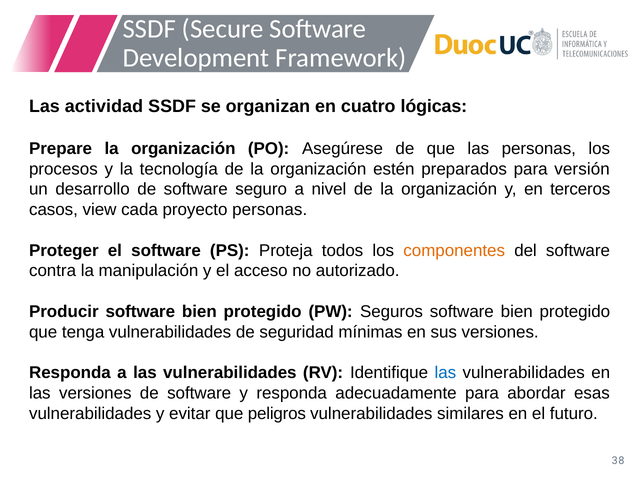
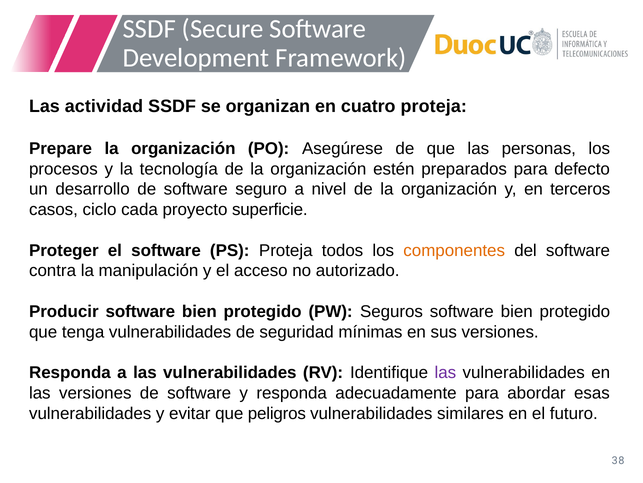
cuatro lógicas: lógicas -> proteja (434, 106)
versión: versión -> defecto (582, 169)
view: view -> ciclo (100, 209)
proyecto personas: personas -> superficie (270, 209)
las colour: blue -> purple (445, 372)
